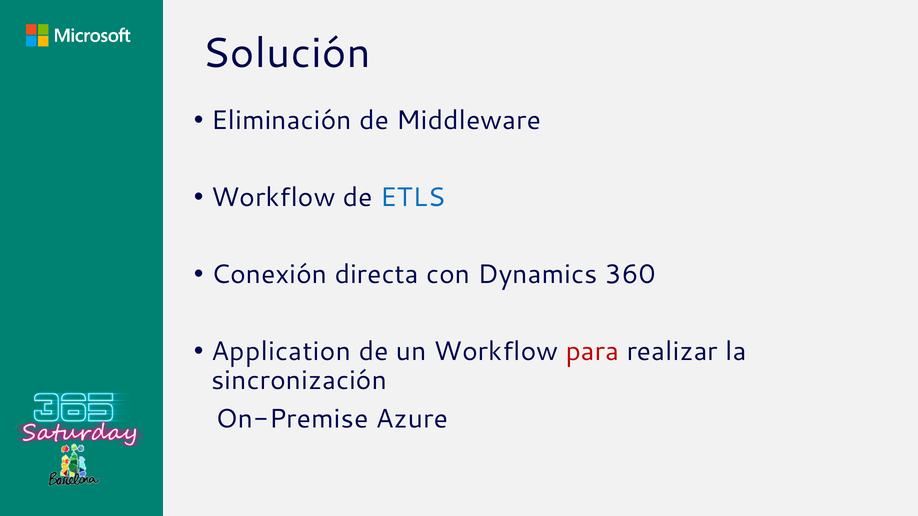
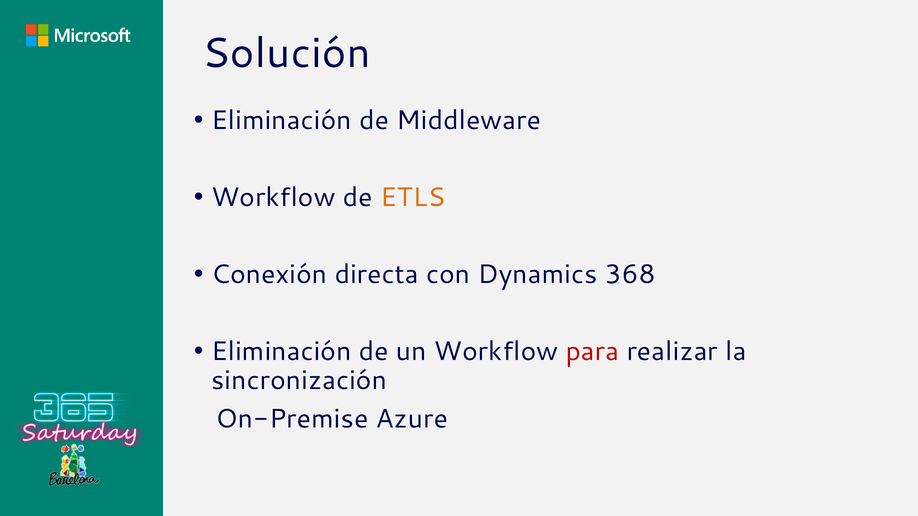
ETLS colour: blue -> orange (413, 198)
360: 360 -> 368 (630, 275)
Application: Application -> Eliminación (281, 352)
